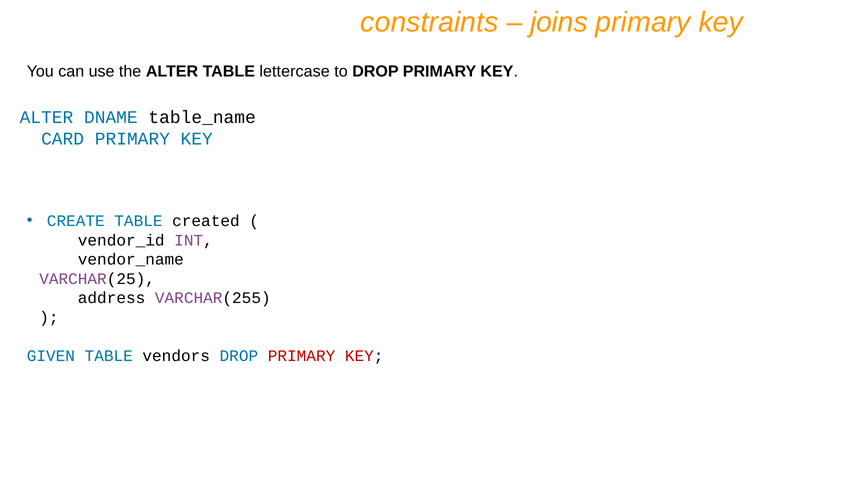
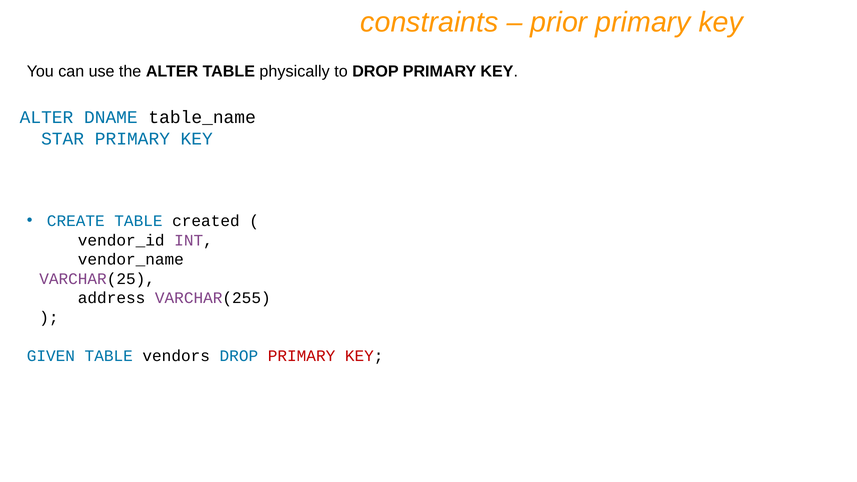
joins: joins -> prior (559, 22)
lettercase: lettercase -> physically (295, 71)
CARD: CARD -> STAR (63, 139)
